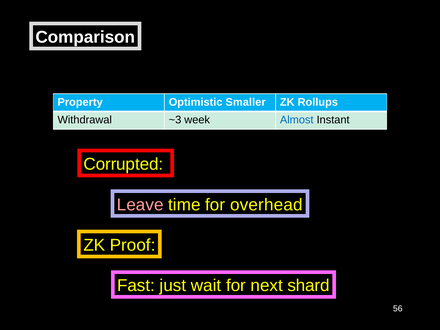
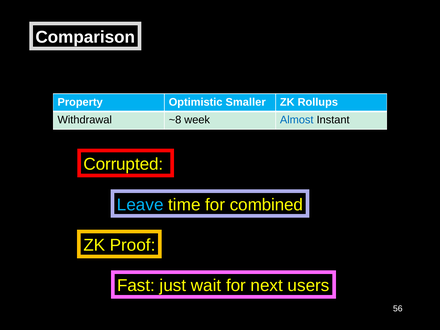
~3: ~3 -> ~8 (175, 120)
Leave colour: pink -> light blue (140, 205)
overhead: overhead -> combined (266, 205)
shard: shard -> users (309, 286)
